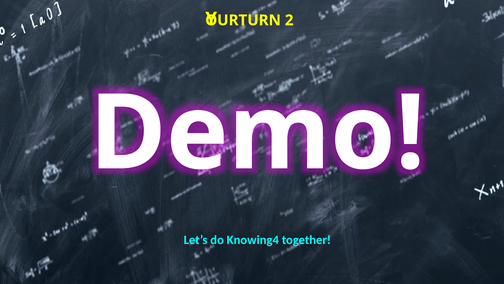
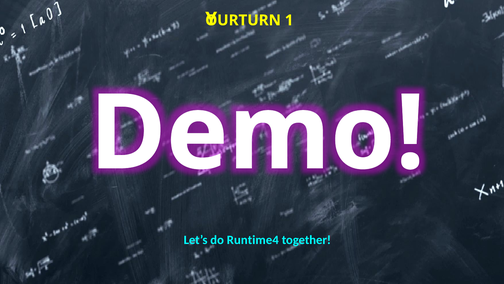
2: 2 -> 1 (289, 20)
Knowing4: Knowing4 -> Runtime4 (253, 240)
